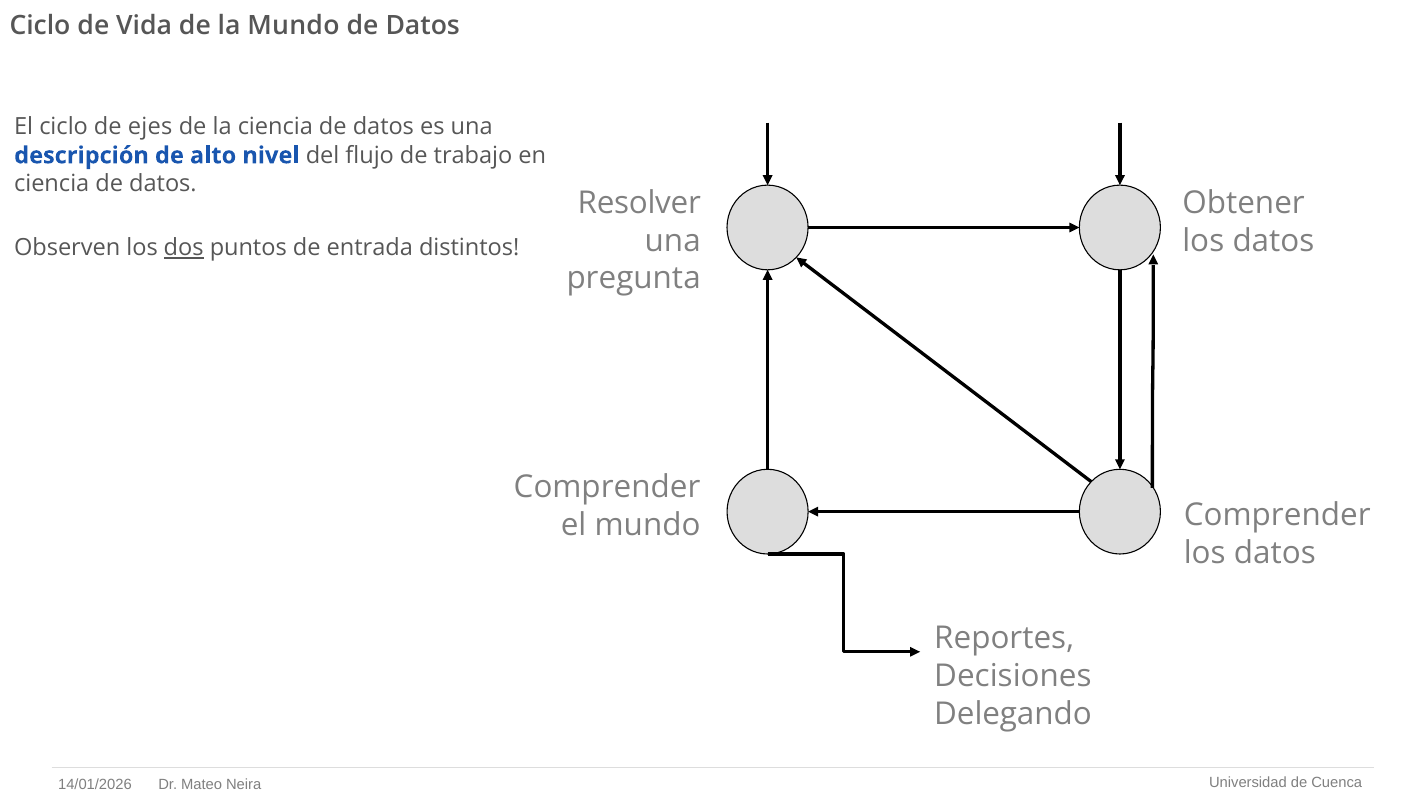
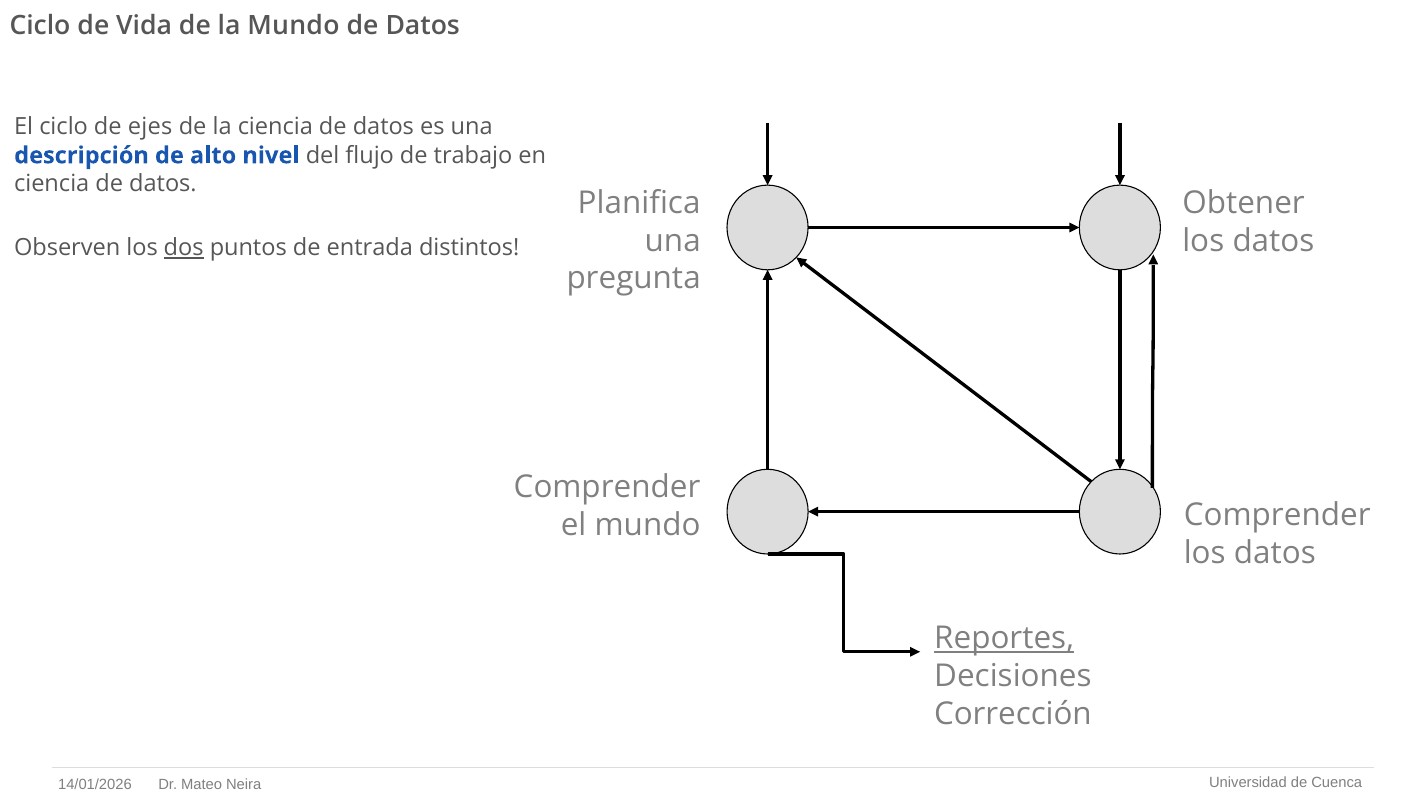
Resolver: Resolver -> Planifica (639, 203)
Reportes underline: none -> present (1004, 638)
Delegando: Delegando -> Corrección (1013, 714)
